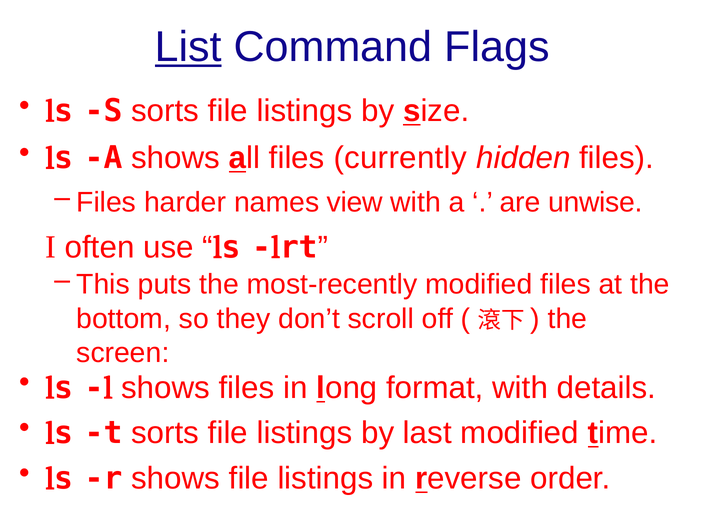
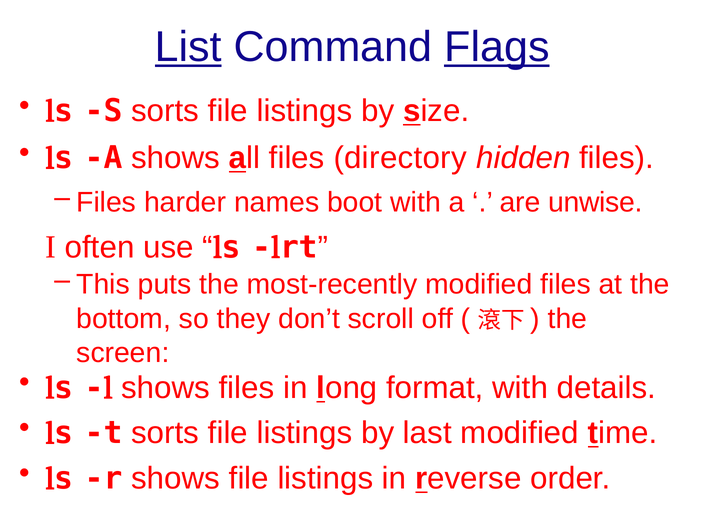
Flags underline: none -> present (497, 47)
currently: currently -> directory (400, 158)
view: view -> boot (355, 202)
